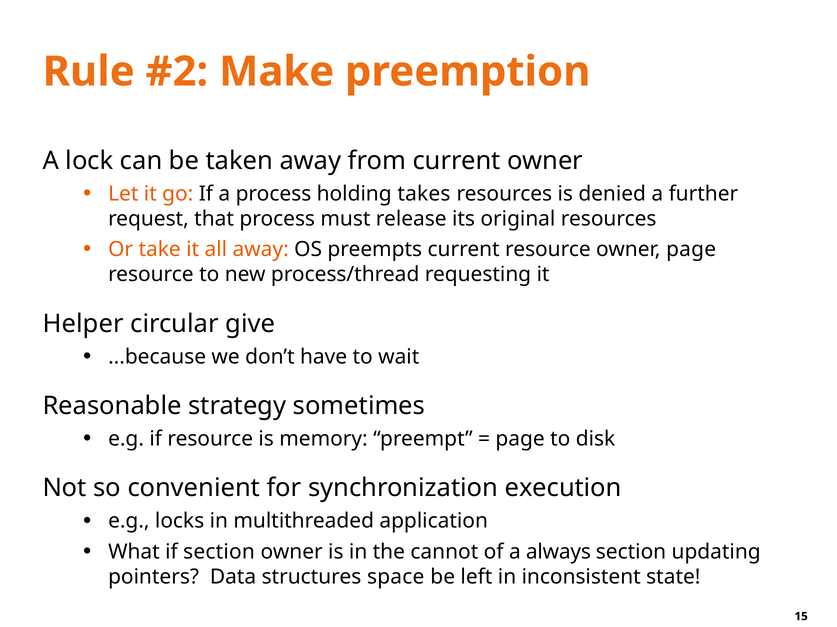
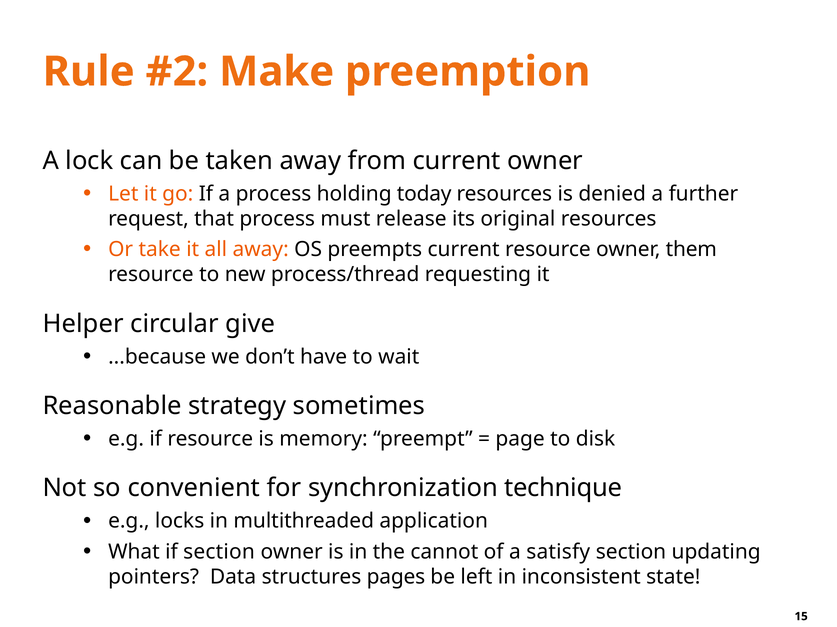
takes: takes -> today (424, 194)
owner page: page -> them (691, 250)
execution: execution -> technique (563, 489)
always: always -> satisfy (558, 552)
space: space -> pages (396, 577)
